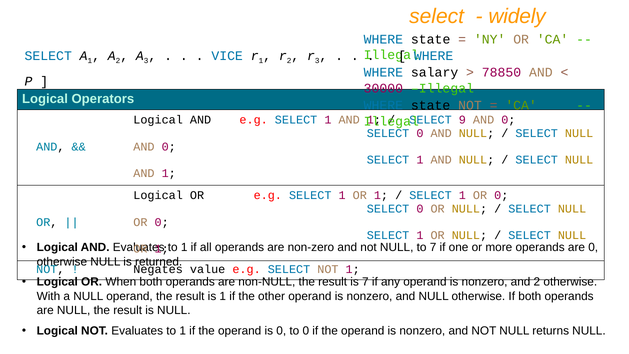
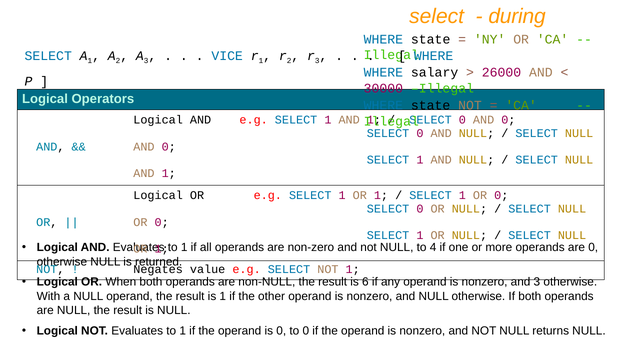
widely: widely -> during (517, 16)
78850: 78850 -> 26000 (501, 72)
9: 9 -> 0 (462, 120)
to 7: 7 -> 4 (433, 247)
is 7: 7 -> 6 (365, 282)
and 2: 2 -> 3 (537, 282)
